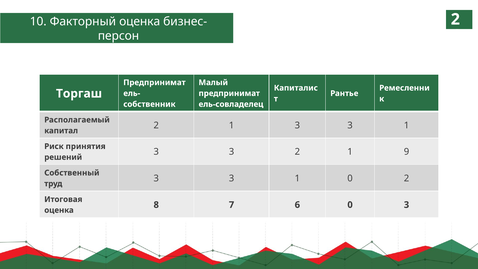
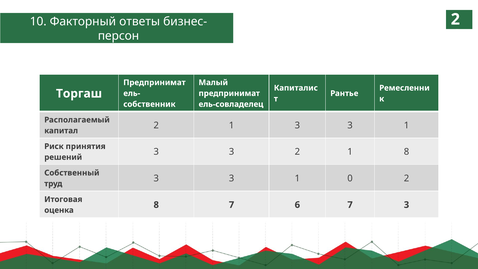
Факторный оценка: оценка -> ответы (140, 22)
1 9: 9 -> 8 (407, 152)
6 0: 0 -> 7 (350, 205)
